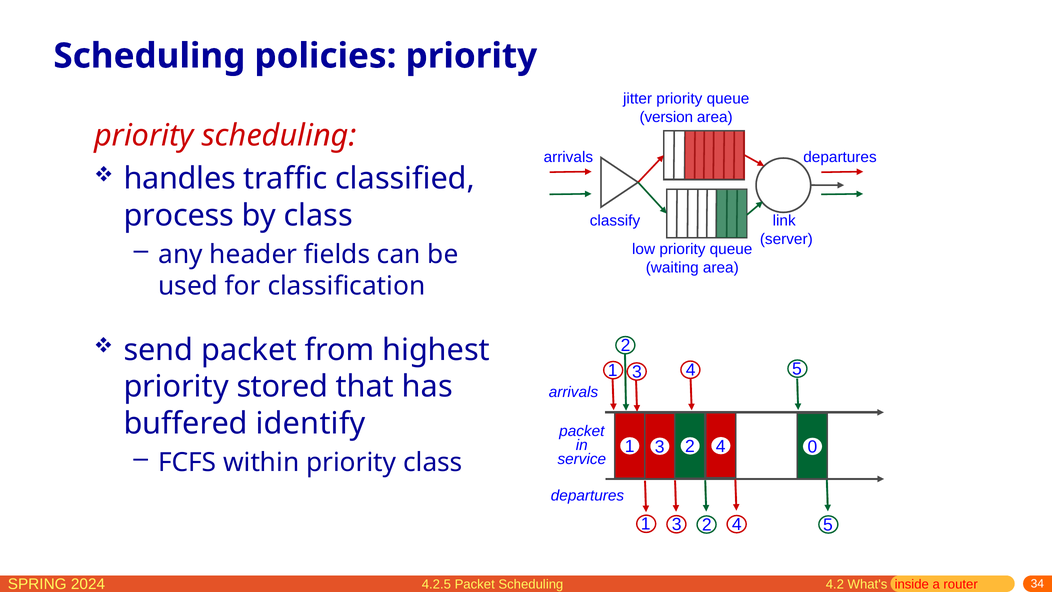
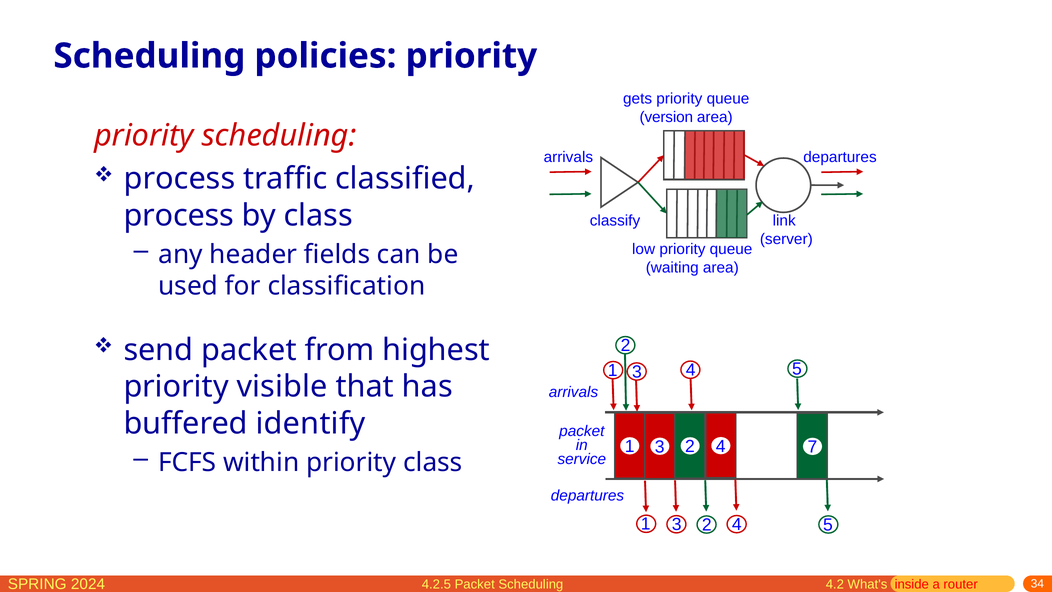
jitter: jitter -> gets (638, 99)
handles: handles -> process (180, 179)
stored: stored -> visible (282, 386)
0: 0 -> 7 (812, 447)
